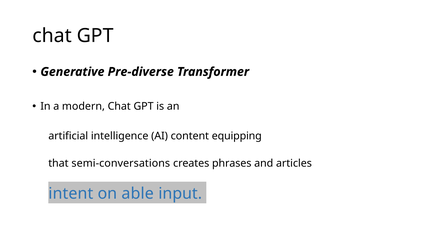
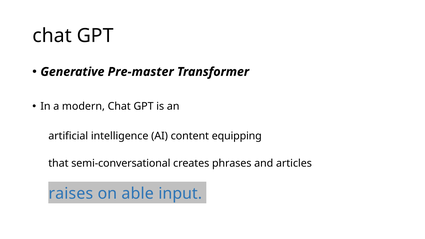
Pre-diverse: Pre-diverse -> Pre-master (141, 72)
semi-conversations: semi-conversations -> semi-conversational (121, 163)
intent: intent -> raises (71, 194)
